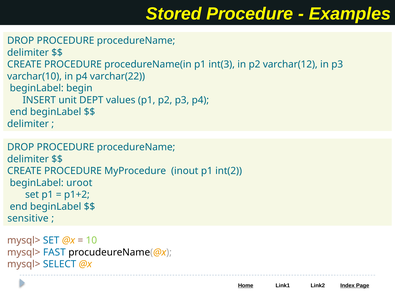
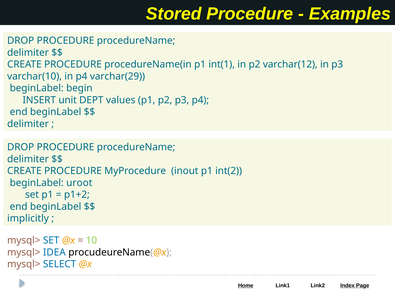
int(3: int(3 -> int(1 (222, 64)
varchar(22: varchar(22 -> varchar(29 (117, 76)
sensitive: sensitive -> implicitly (28, 218)
FAST: FAST -> IDEA (54, 252)
